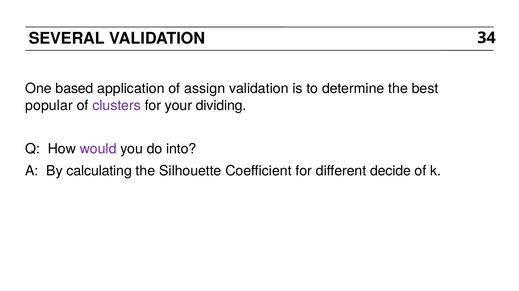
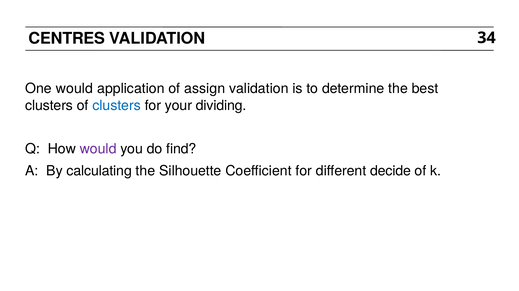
SEVERAL: SEVERAL -> CENTRES (67, 38)
One based: based -> would (74, 89)
popular: popular -> clusters (49, 106)
clusters colour: purple -> blue (117, 106)
into: into -> find (181, 149)
